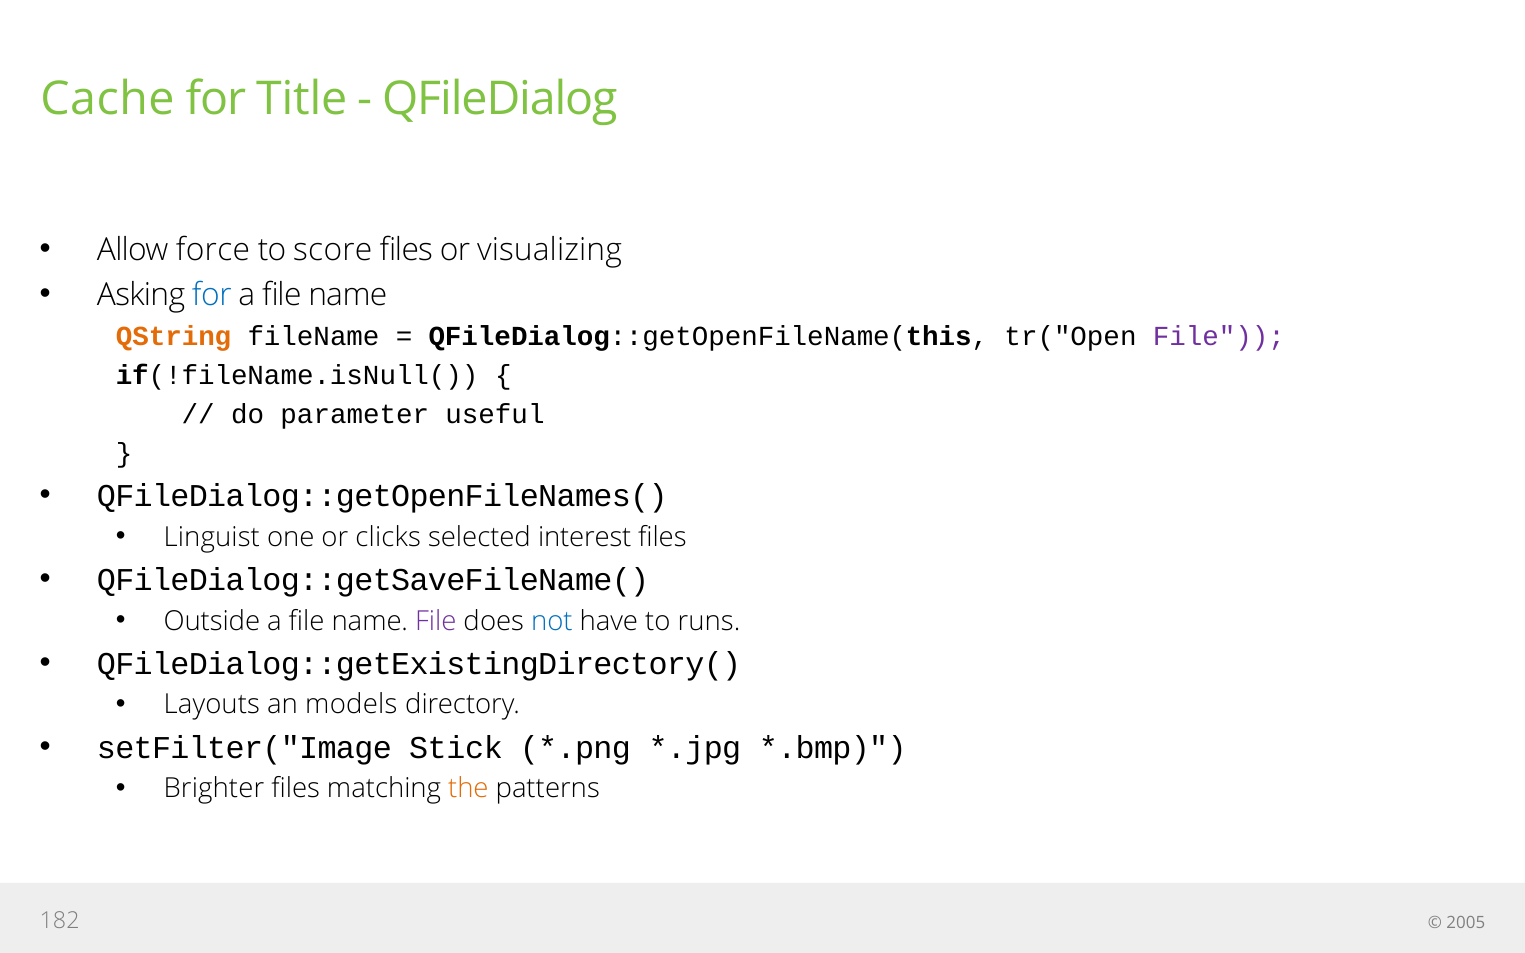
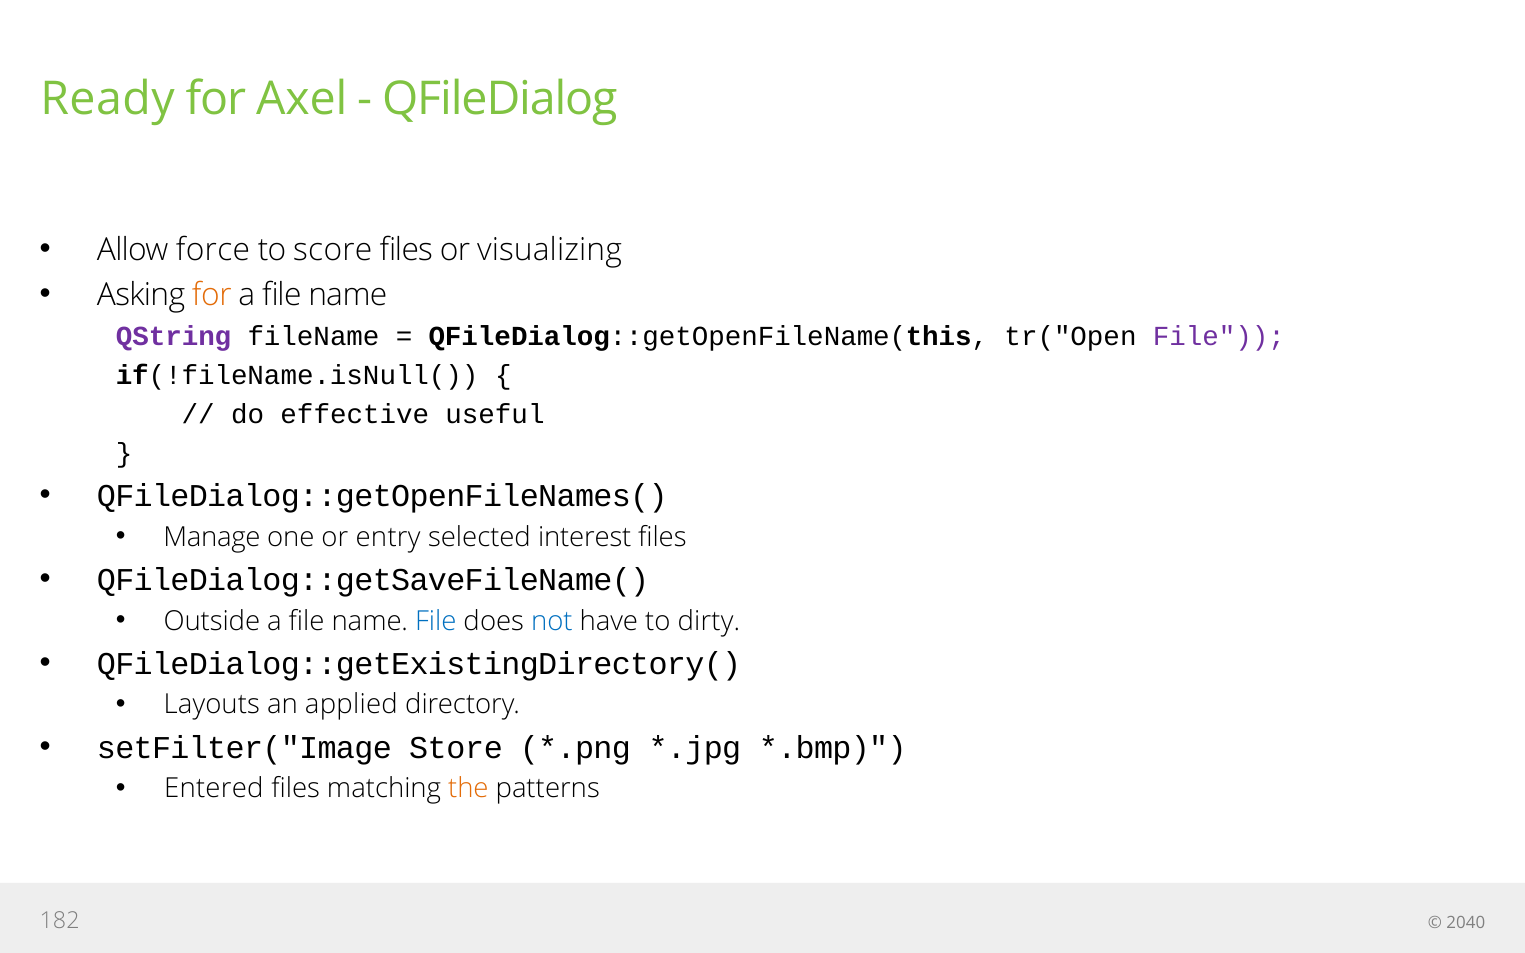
Cache: Cache -> Ready (107, 99)
Title: Title -> Axel (302, 99)
for colour: blue -> orange (212, 295)
QString colour: orange -> purple (174, 336)
parameter: parameter -> effective (355, 414)
Linguist: Linguist -> Manage (212, 537)
clicks: clicks -> entry (388, 537)
File colour: purple -> blue (436, 621)
runs: runs -> dirty (709, 621)
models: models -> applied (351, 705)
Stick: Stick -> Store (456, 748)
Brighter: Brighter -> Entered (214, 789)
2005: 2005 -> 2040 (1466, 923)
